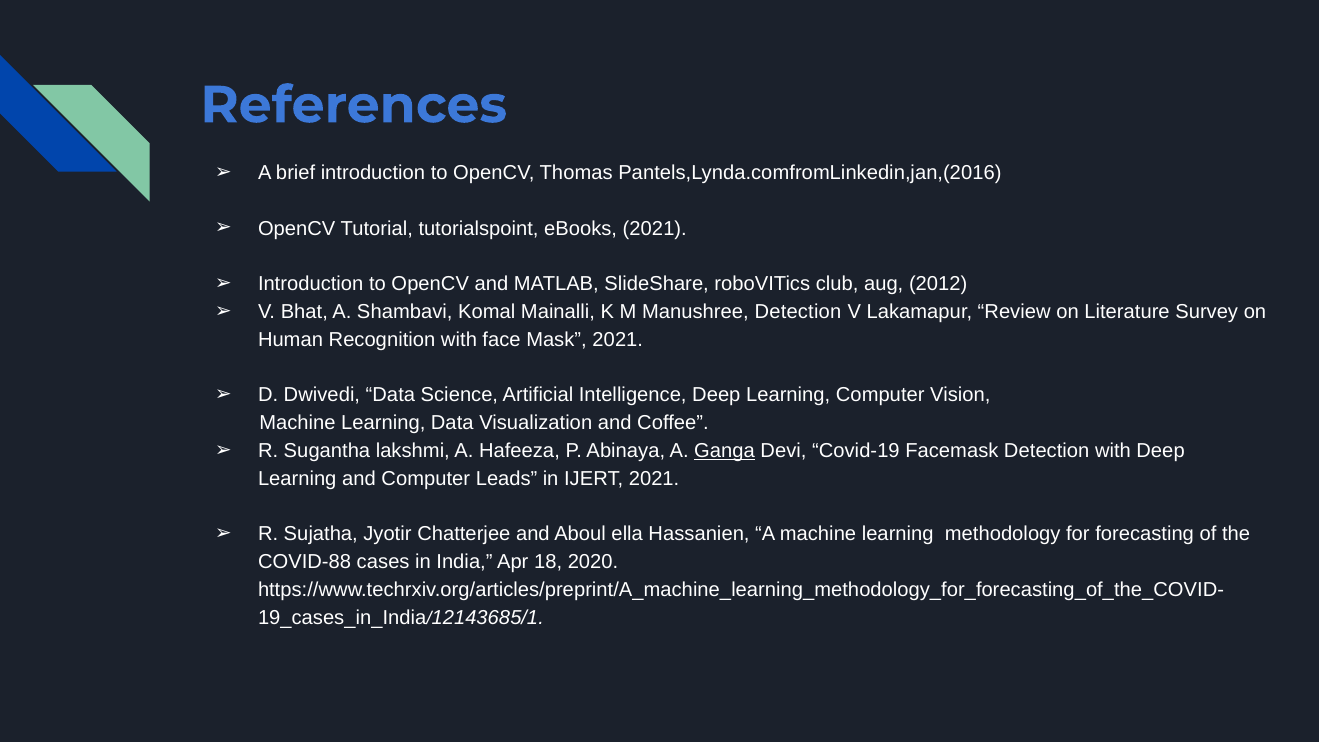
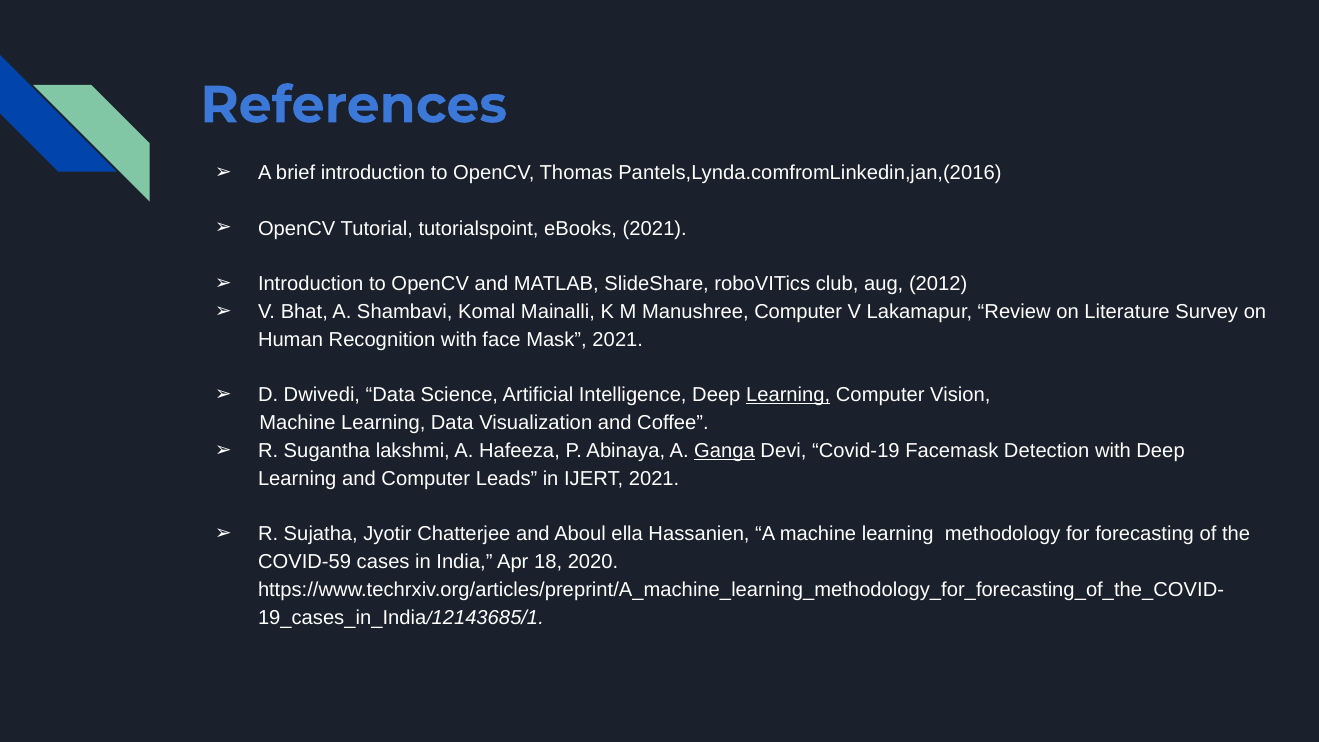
Manushree Detection: Detection -> Computer (798, 312)
Learning underline: none -> present (788, 395)
COVID-88: COVID-88 -> COVID-59 (305, 562)
